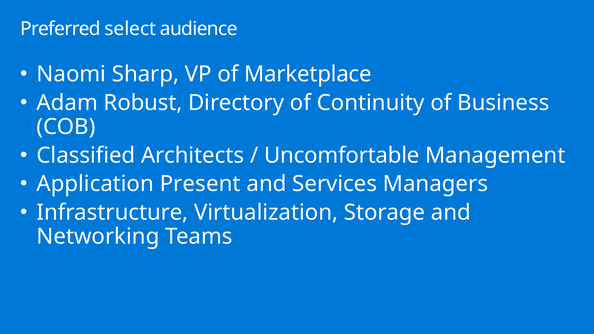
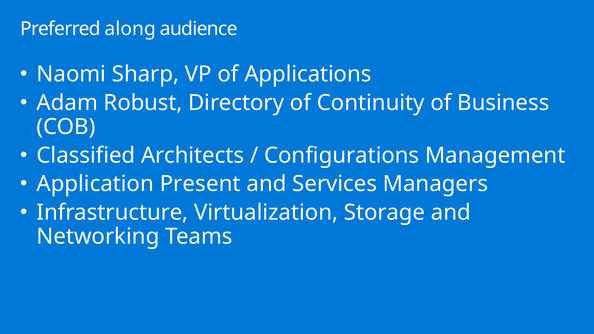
select: select -> along (130, 29)
Marketplace: Marketplace -> Applications (308, 74)
Uncomfortable: Uncomfortable -> Configurations (342, 155)
